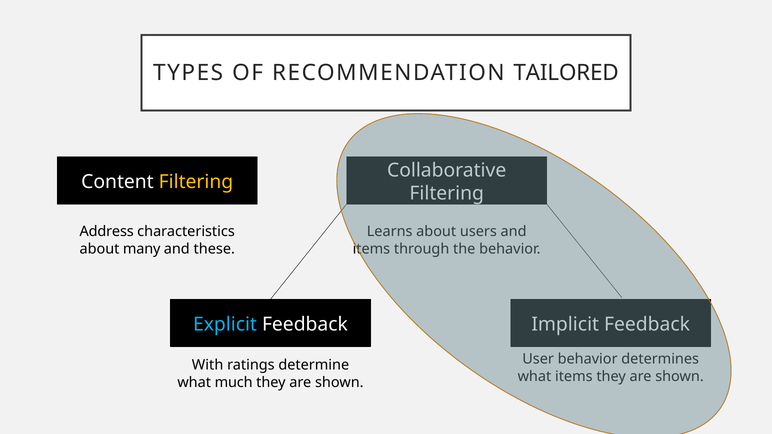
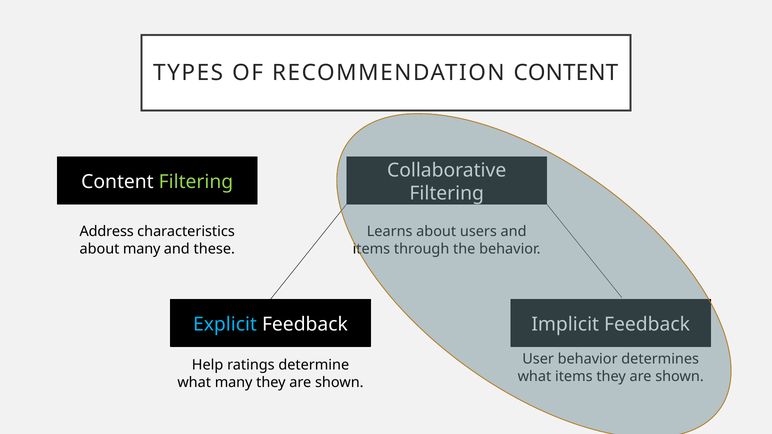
RECOMMENDATION TAILORED: TAILORED -> CONTENT (566, 73)
Filtering colour: yellow -> light green (196, 182)
With: With -> Help (208, 365)
what much: much -> many (234, 382)
